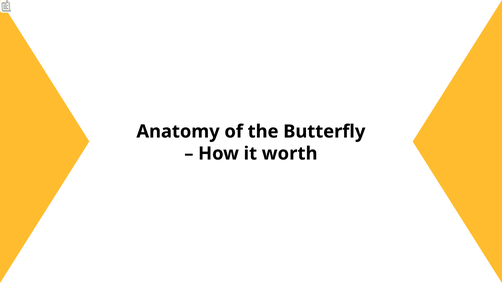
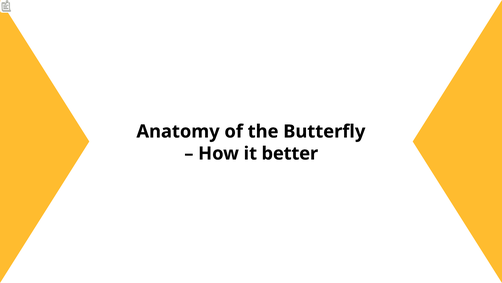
worth: worth -> better (290, 153)
